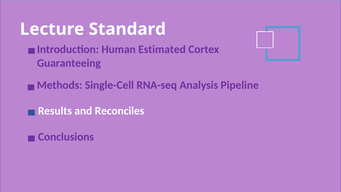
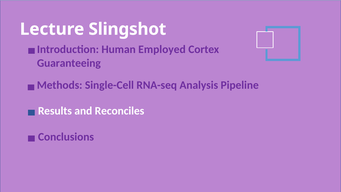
Standard: Standard -> Slingshot (127, 29)
Estimated: Estimated -> Employed (162, 49)
